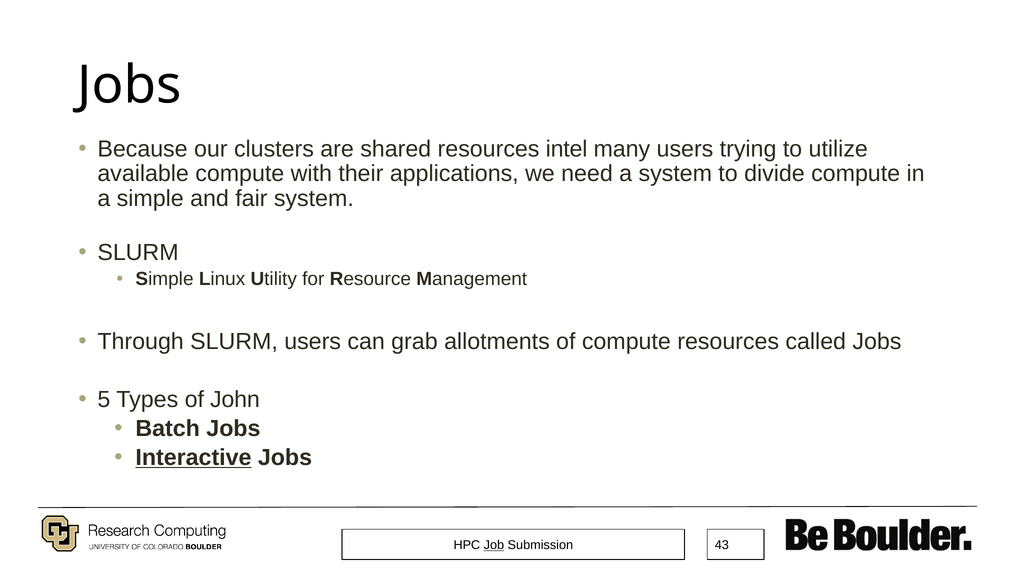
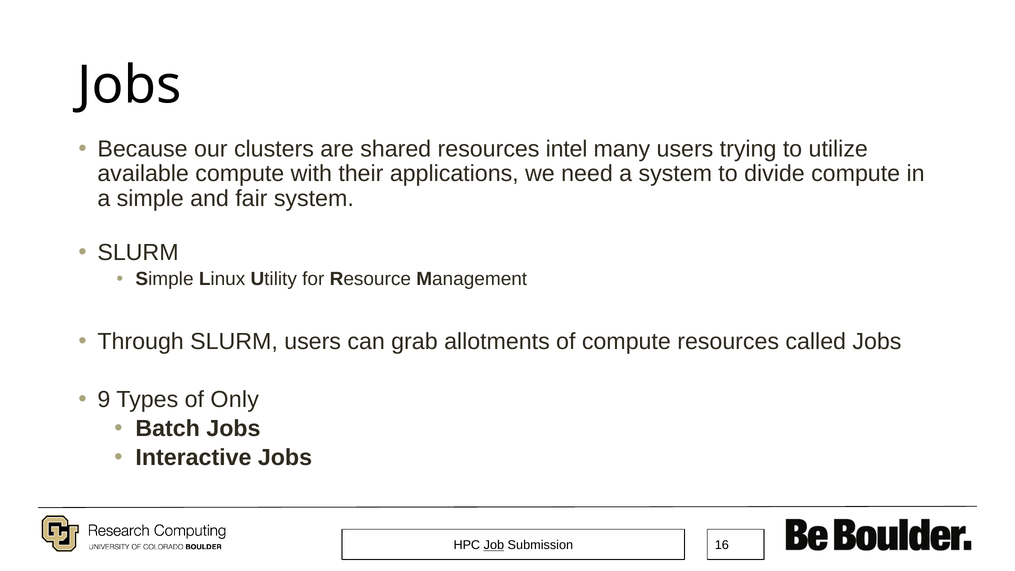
5: 5 -> 9 (104, 399)
John: John -> Only (235, 399)
Interactive underline: present -> none (193, 457)
43: 43 -> 16 (722, 545)
